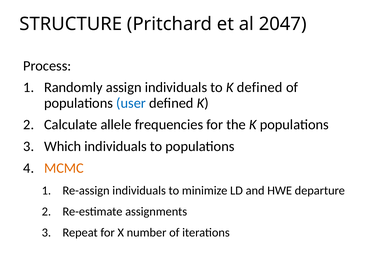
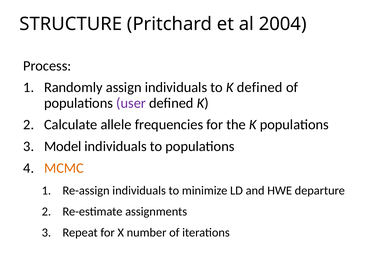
2047: 2047 -> 2004 (283, 24)
user colour: blue -> purple (131, 103)
Which: Which -> Model (63, 146)
